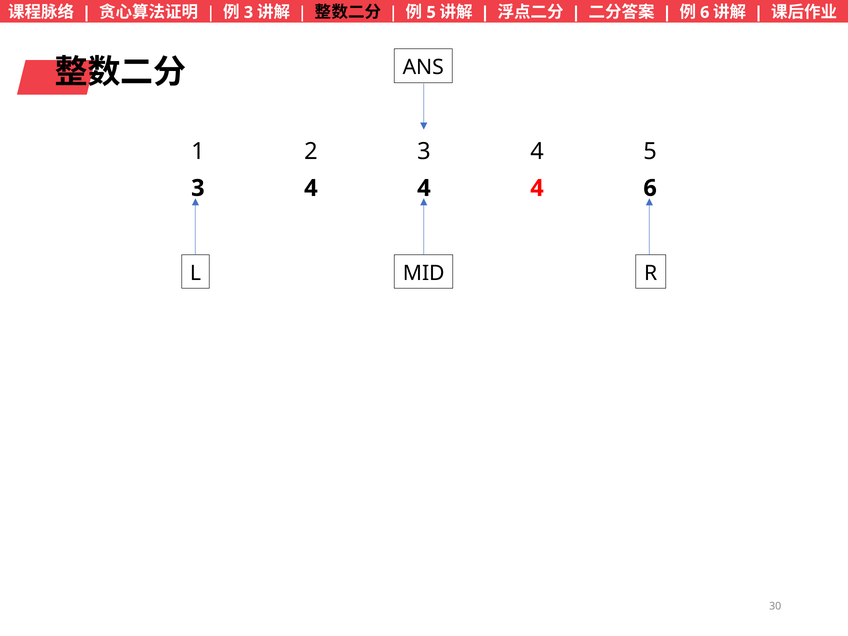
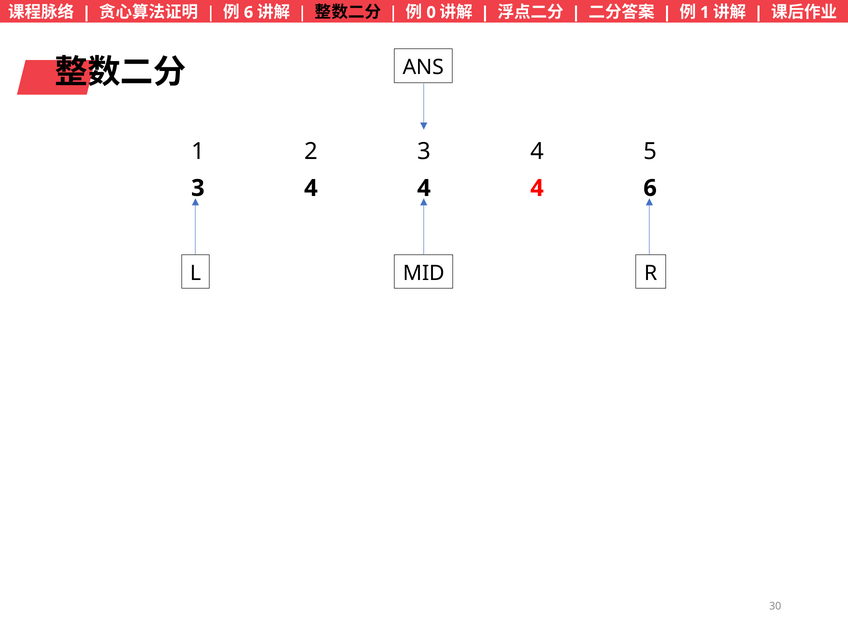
3: 3 -> 6 (249, 12)
5: 5 -> 0 (431, 12)
6: 6 -> 1 (705, 12)
